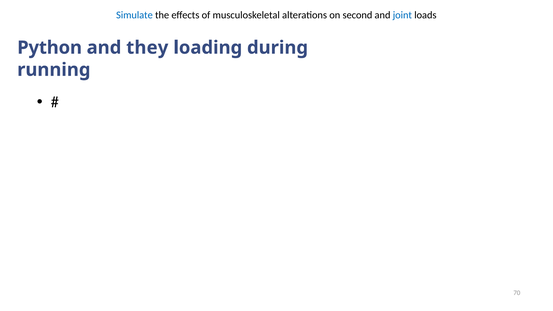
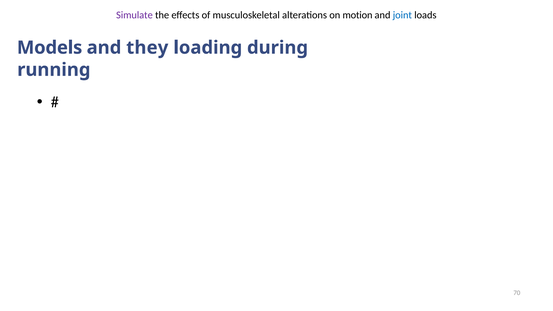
Simulate colour: blue -> purple (134, 15)
second: second -> motion (357, 15)
Python: Python -> Models (50, 48)
